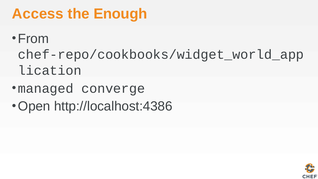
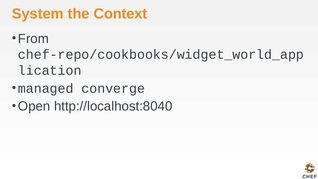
Access: Access -> System (38, 14)
Enough: Enough -> Context (120, 14)
http://localhost:4386: http://localhost:4386 -> http://localhost:8040 (113, 106)
